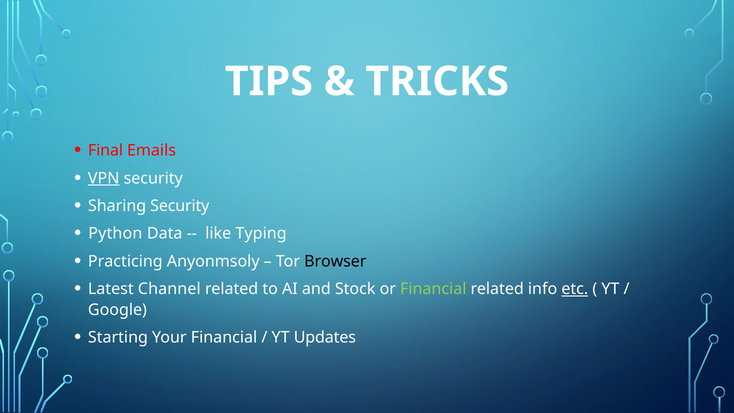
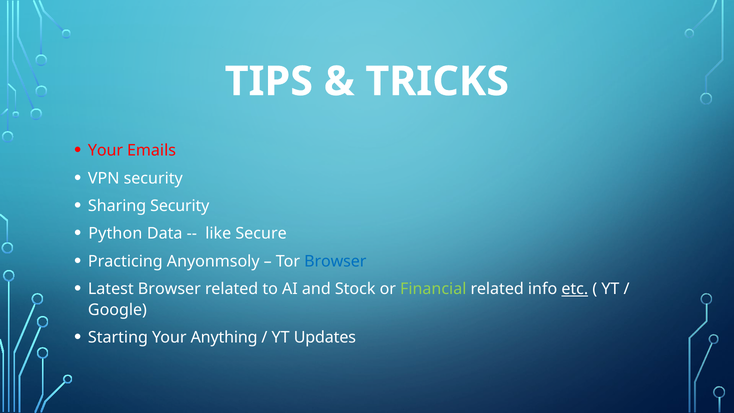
Final: Final -> Your (106, 150)
VPN underline: present -> none (104, 178)
Typing: Typing -> Secure (261, 234)
Browser colour: black -> blue (335, 261)
Latest Channel: Channel -> Browser (169, 289)
Your Financial: Financial -> Anything (224, 337)
